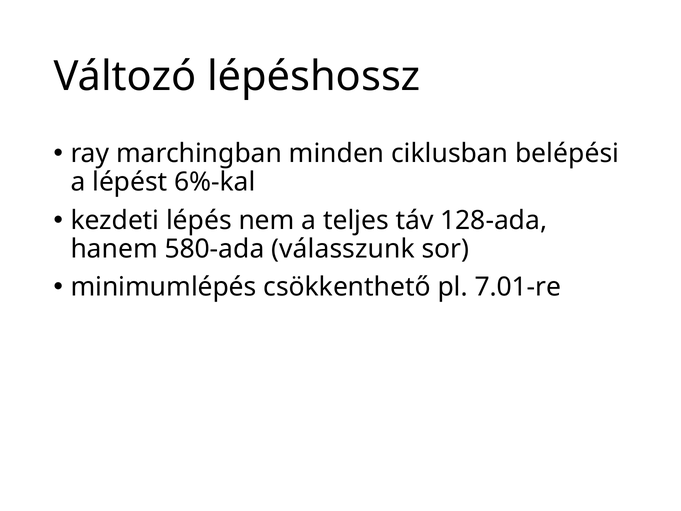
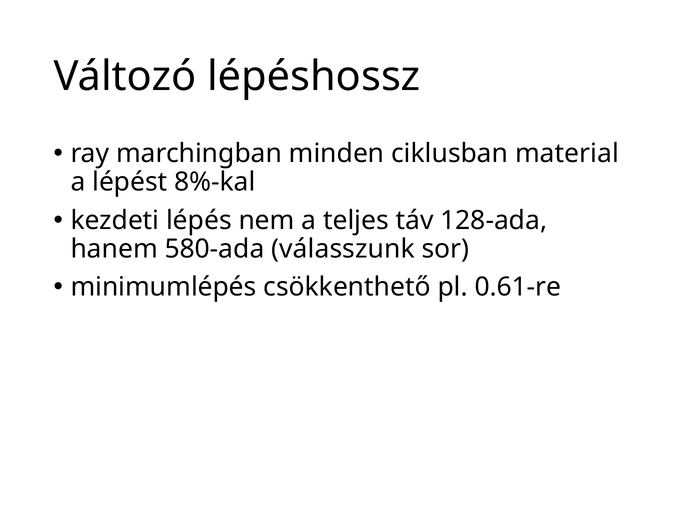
belépési: belépési -> material (567, 154)
6%-kal: 6%-kal -> 8%-kal (215, 182)
7.01-re: 7.01-re -> 0.61-re (518, 287)
